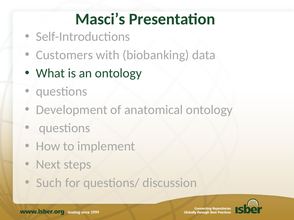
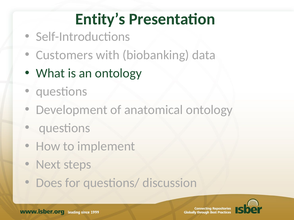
Masci’s: Masci’s -> Entity’s (100, 19)
Such: Such -> Does (49, 183)
